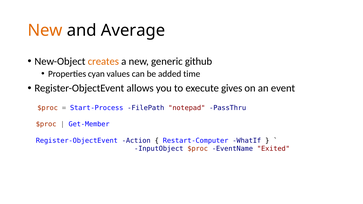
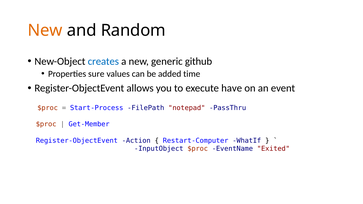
Average: Average -> Random (133, 30)
creates colour: orange -> blue (103, 61)
cyan: cyan -> sure (96, 74)
gives: gives -> have (232, 88)
